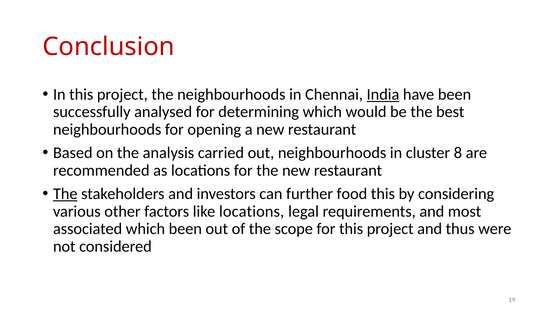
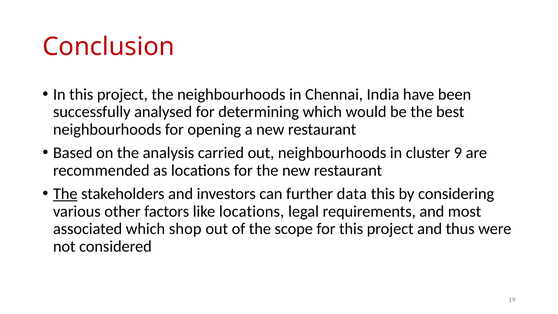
India underline: present -> none (383, 94)
8: 8 -> 9 (458, 153)
food: food -> data (352, 194)
which been: been -> shop (185, 229)
